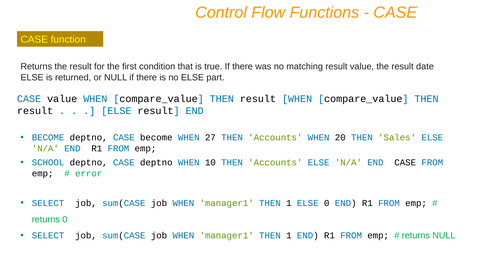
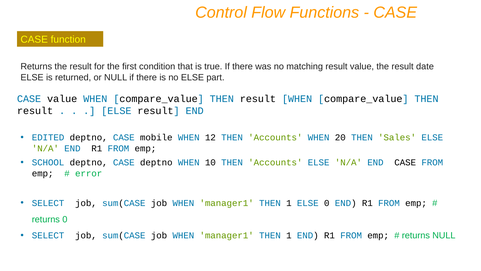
BECOME: BECOME -> EDITED (48, 137)
CASE become: become -> mobile (156, 137)
27: 27 -> 12 (210, 137)
